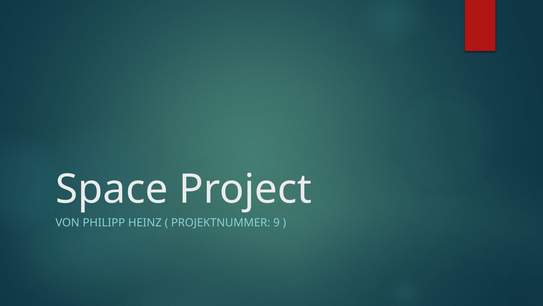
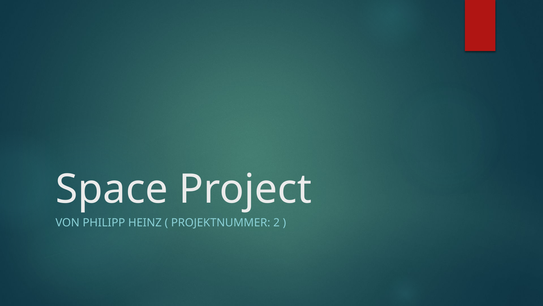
9: 9 -> 2 (276, 222)
